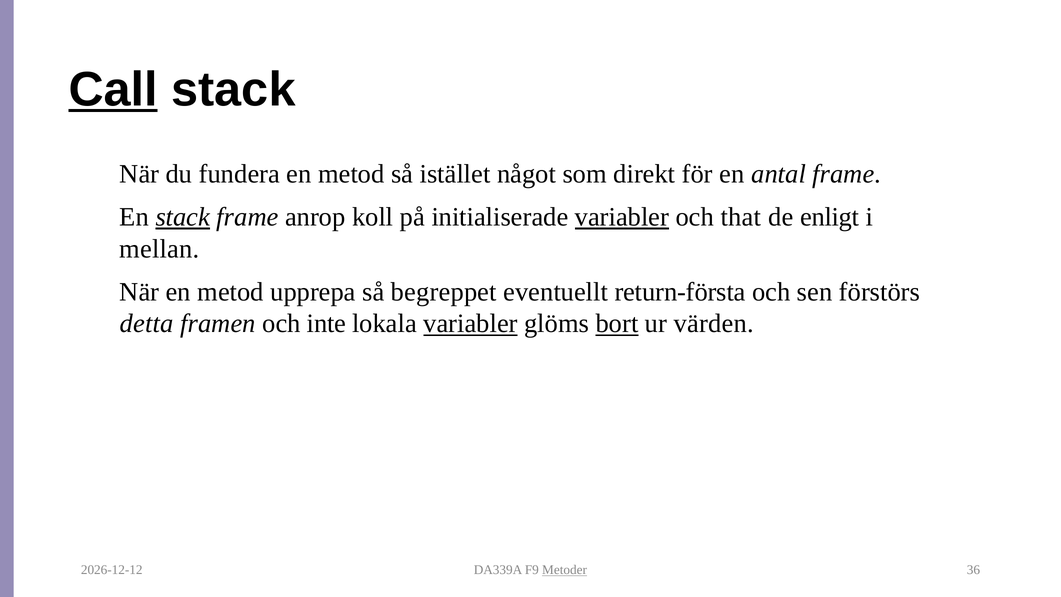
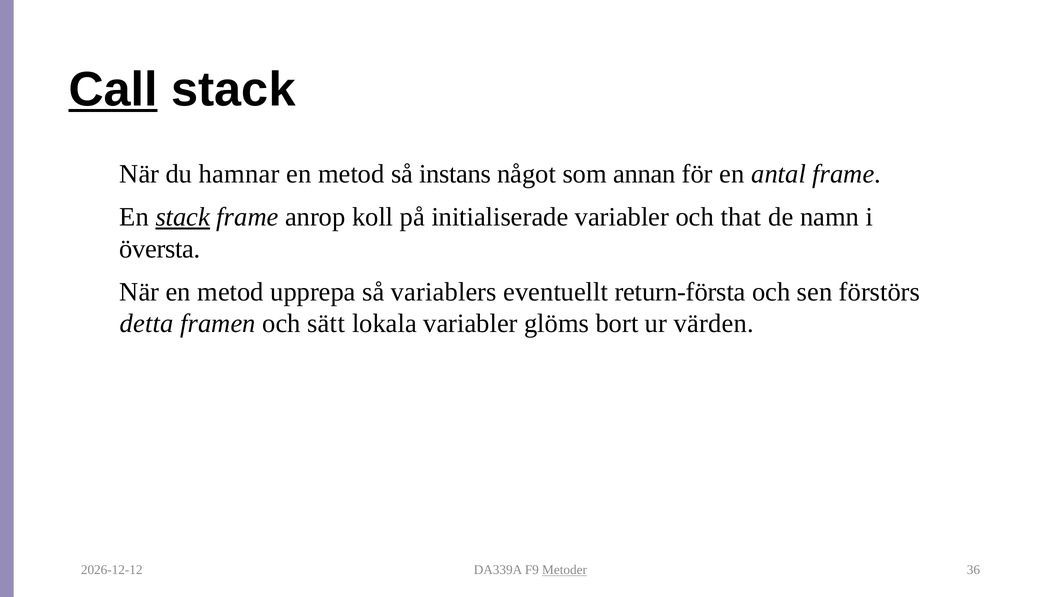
fundera: fundera -> hamnar (239, 174)
istället: istället -> instans (455, 174)
direkt: direkt -> annan (644, 174)
variabler underline: present -> none (622, 217)
enligt: enligt -> namn (829, 217)
mellan: mellan -> översta (160, 249)
begreppet: begreppet -> variablers (444, 292)
inte: inte -> sätt (326, 324)
variabler underline: present -> none (471, 324)
bort underline: present -> none (617, 324)
